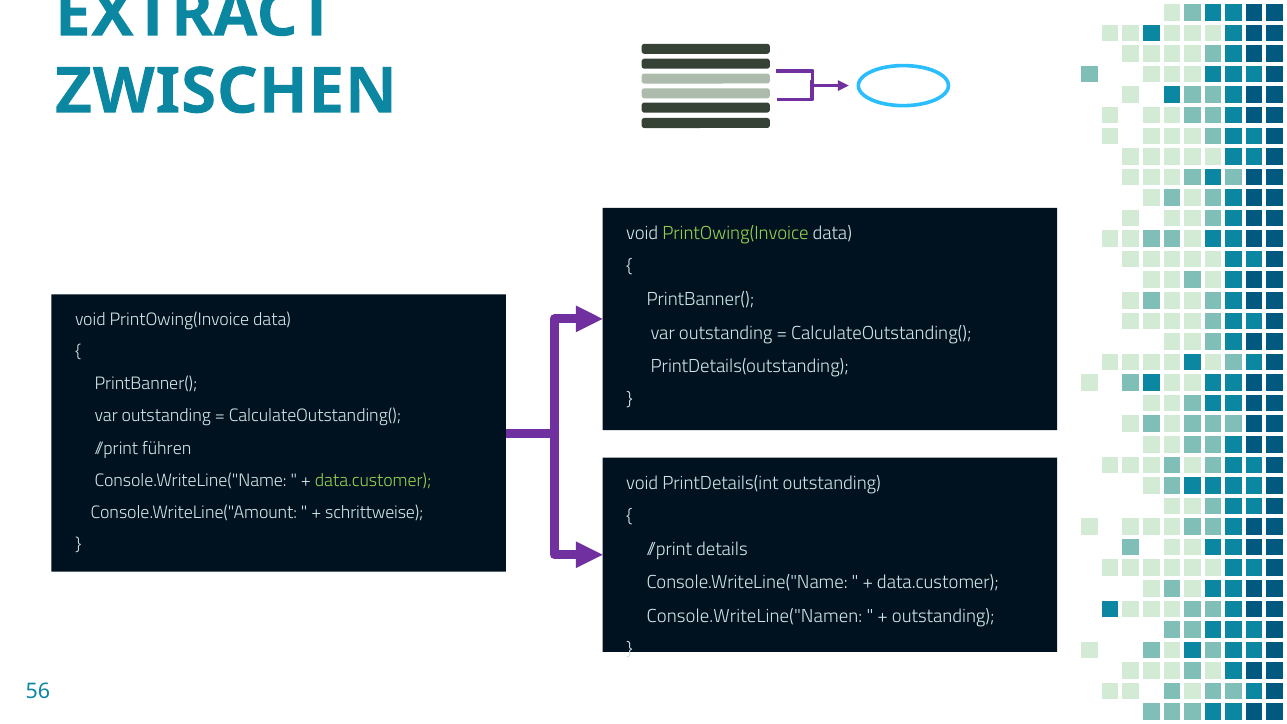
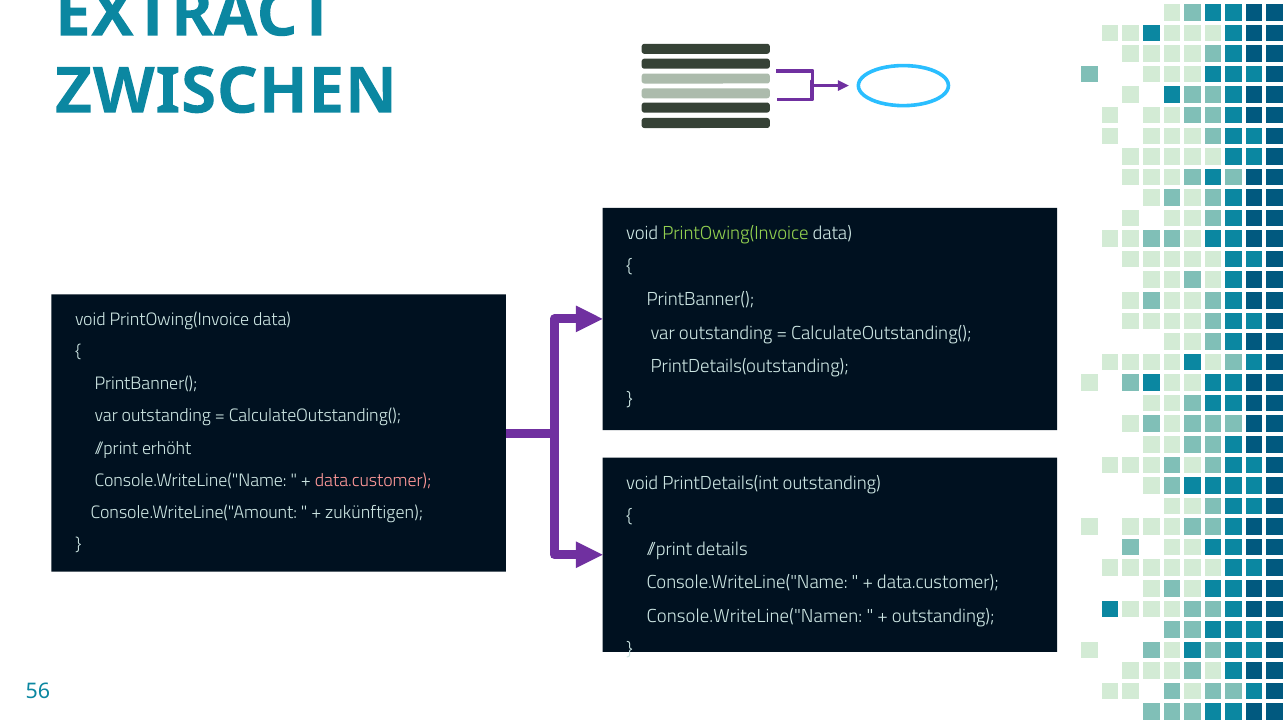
führen: führen -> erhöht (167, 448)
data.customer colour: light green -> pink (373, 480)
schrittweise: schrittweise -> zukünftigen (374, 513)
